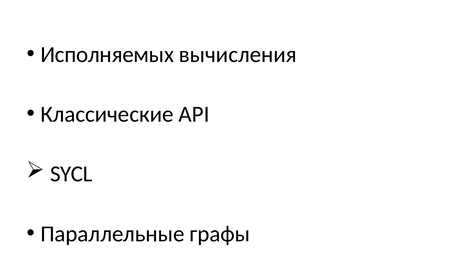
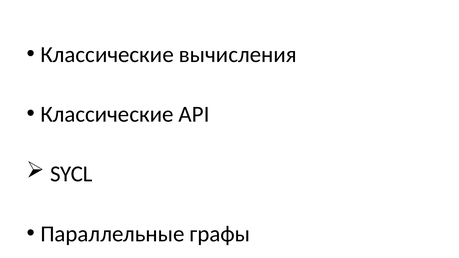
Исполняемых: Исполняемых -> Классические (107, 54)
